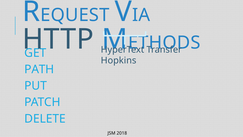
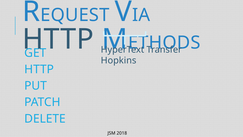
PATH: PATH -> HTTP (39, 69)
